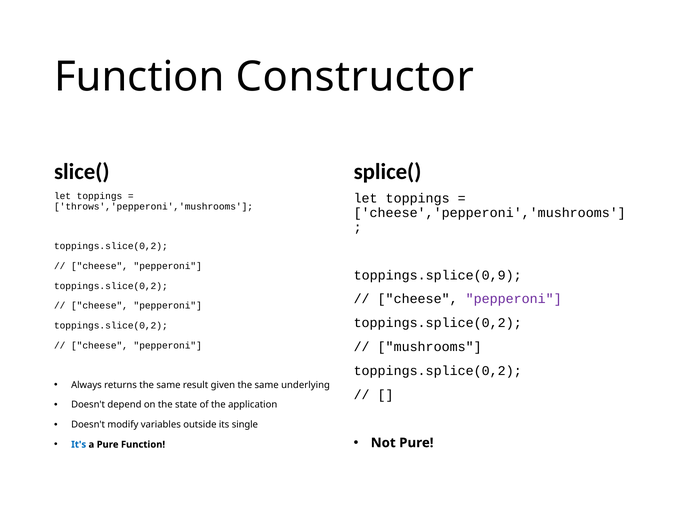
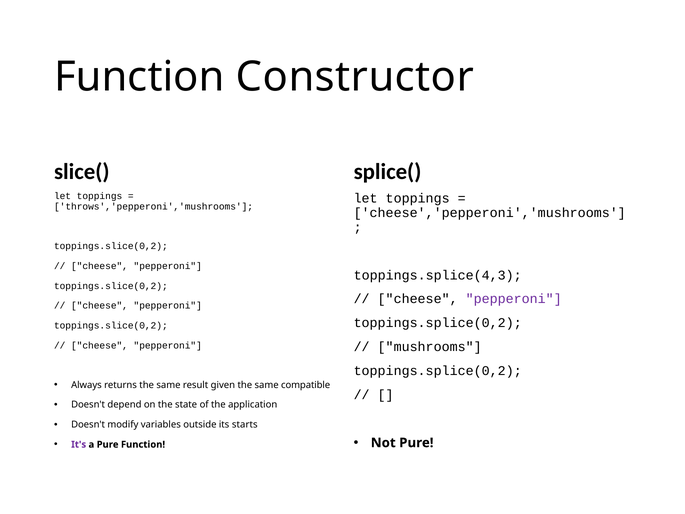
toppings.splice(0,9: toppings.splice(0,9 -> toppings.splice(4,3 (438, 275)
underlying: underlying -> compatible (306, 385)
single: single -> starts (245, 424)
It's colour: blue -> purple (79, 444)
